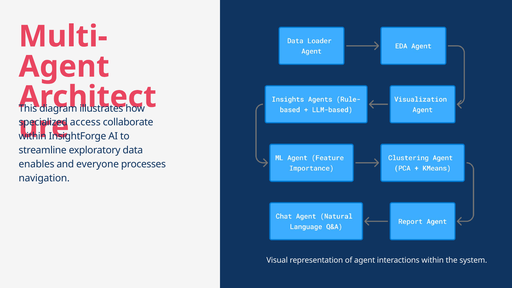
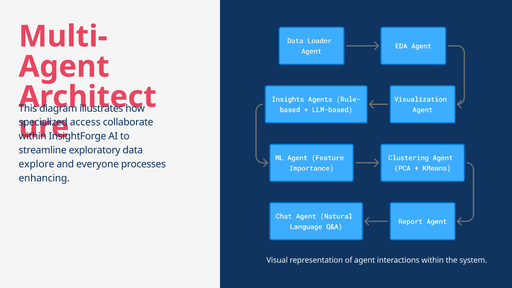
enables: enables -> explore (36, 164)
navigation: navigation -> enhancing (44, 178)
